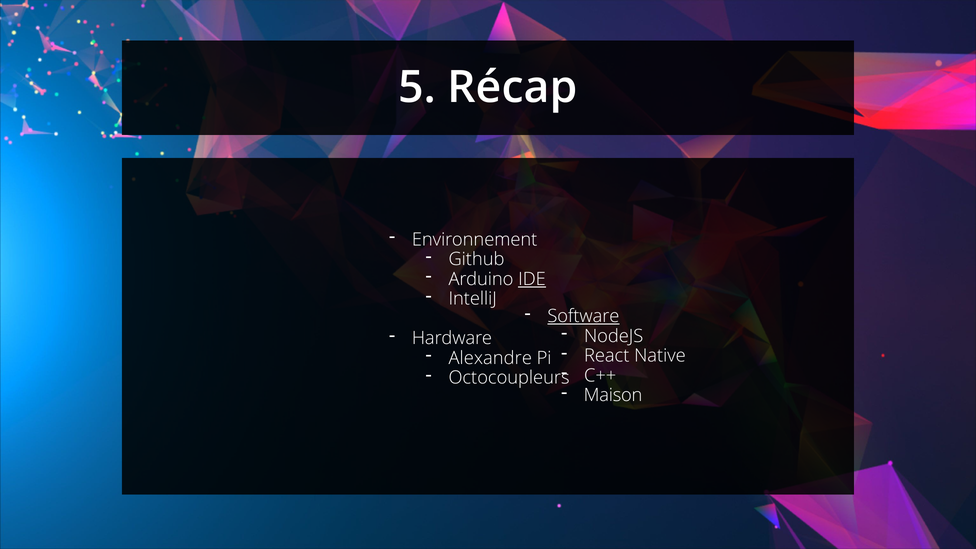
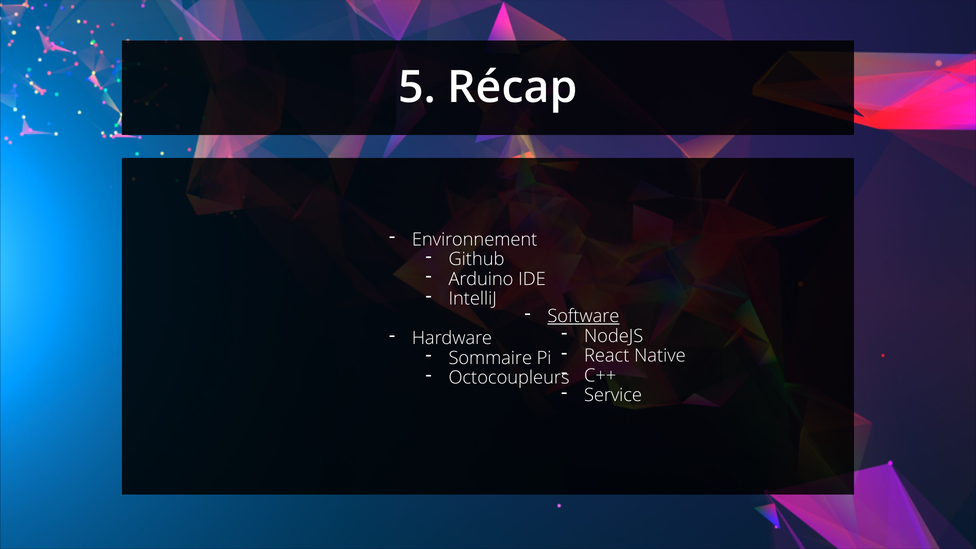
IDE underline: present -> none (532, 279)
Alexandre: Alexandre -> Sommaire (490, 358)
Maison: Maison -> Service (613, 395)
